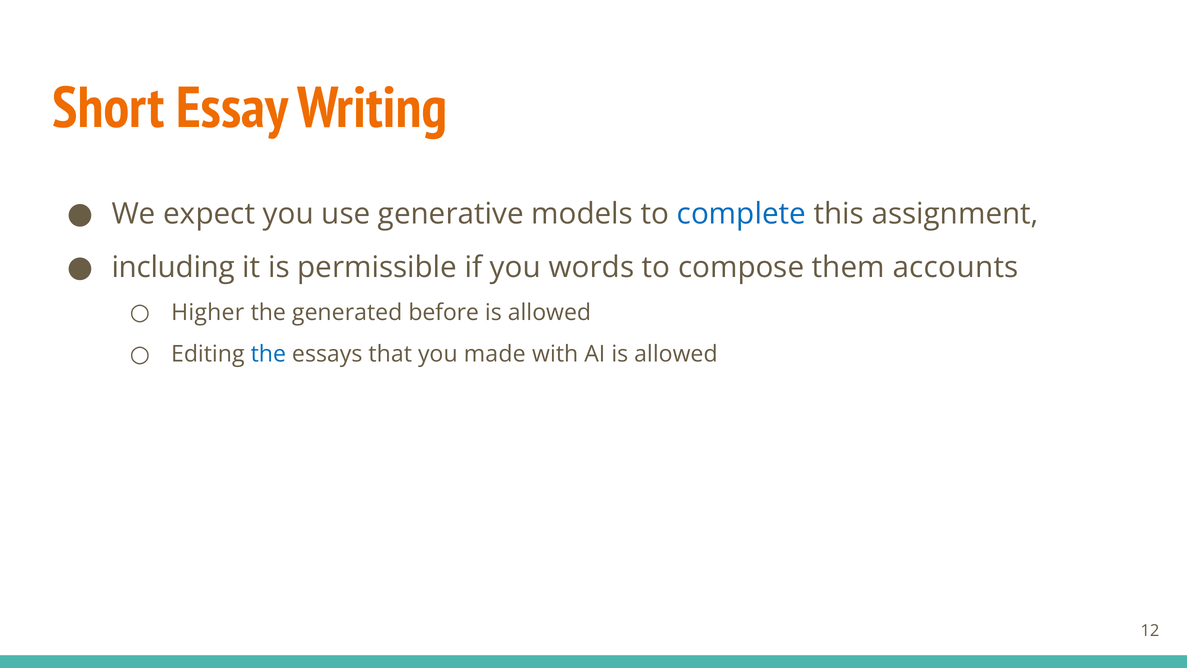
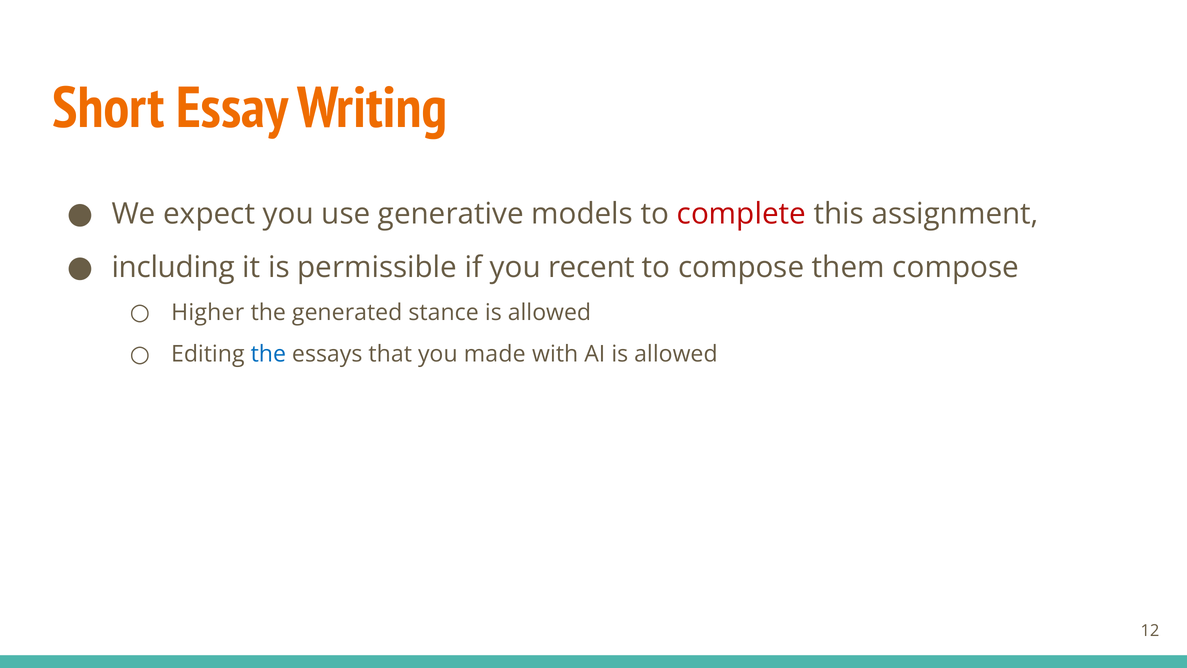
complete colour: blue -> red (741, 214)
words: words -> recent (592, 267)
them accounts: accounts -> compose (956, 267)
before: before -> stance (444, 312)
